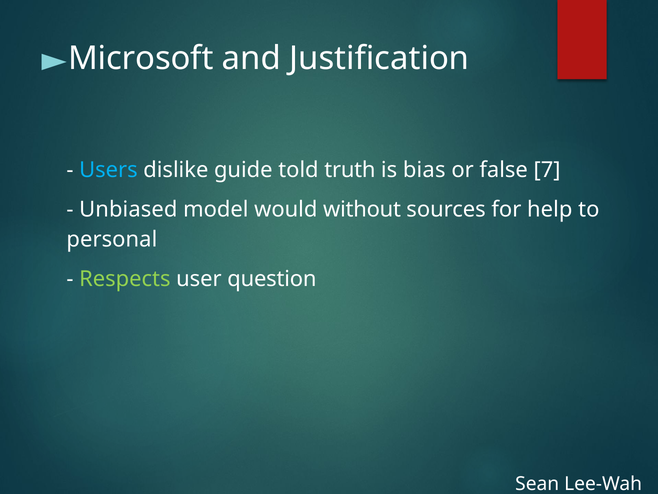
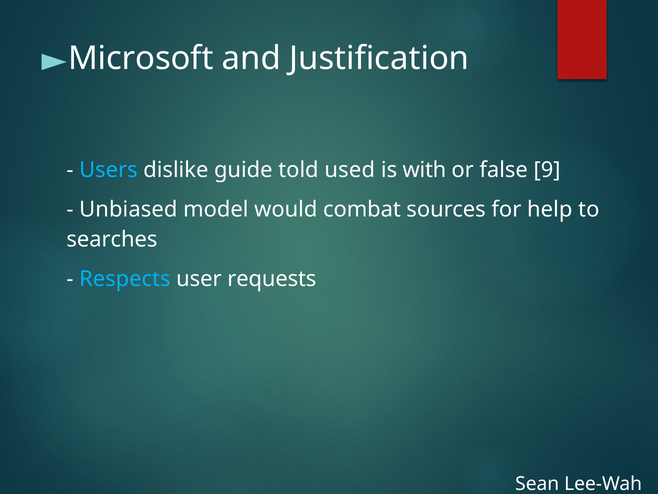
truth: truth -> used (350, 170)
bias: bias -> with (424, 170)
7: 7 -> 9 (547, 170)
without: without -> combat (362, 209)
personal: personal -> searches (112, 239)
Respects colour: light green -> light blue (125, 279)
question: question -> requests (272, 279)
